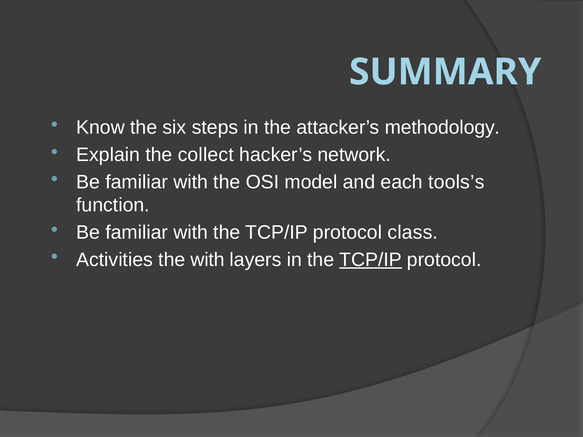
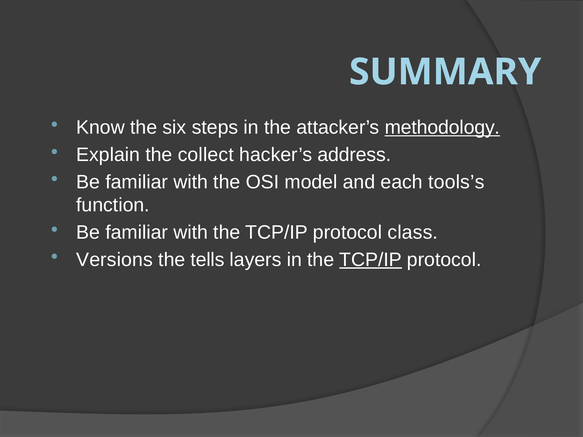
methodology underline: none -> present (442, 128)
network: network -> address (354, 155)
Activities: Activities -> Versions (115, 260)
the with: with -> tells (208, 260)
